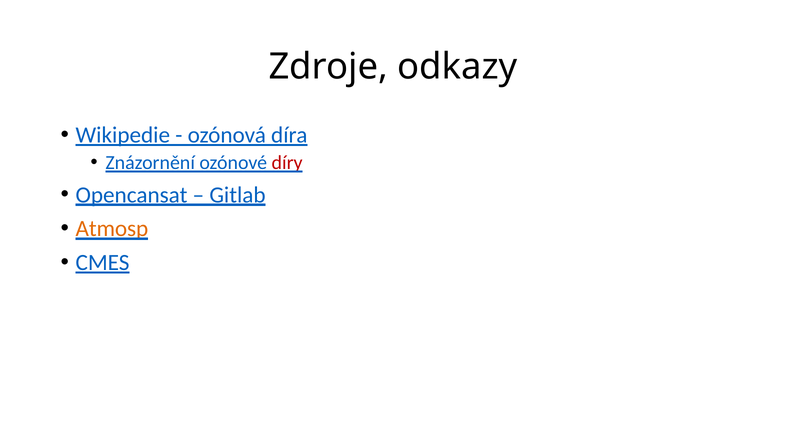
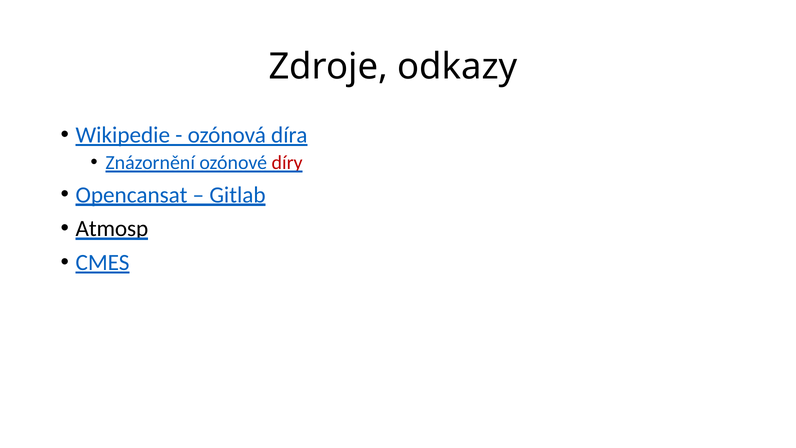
Atmosp colour: orange -> black (112, 229)
